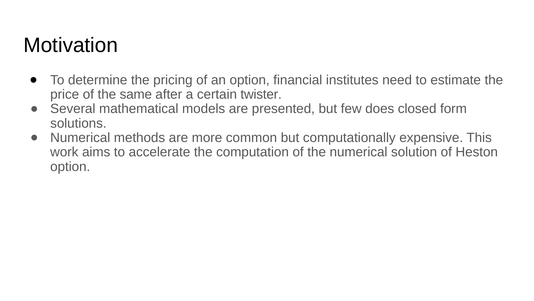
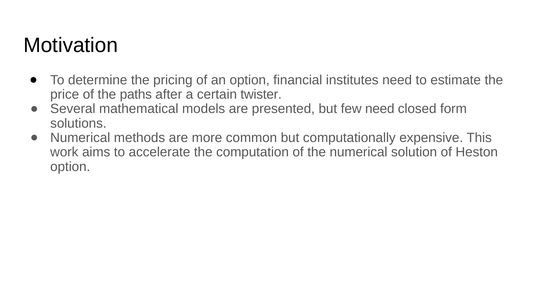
same: same -> paths (136, 94)
few does: does -> need (380, 109)
